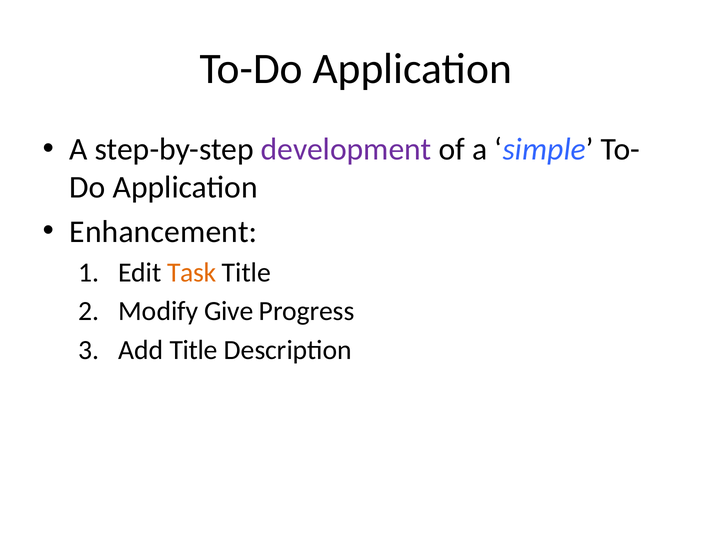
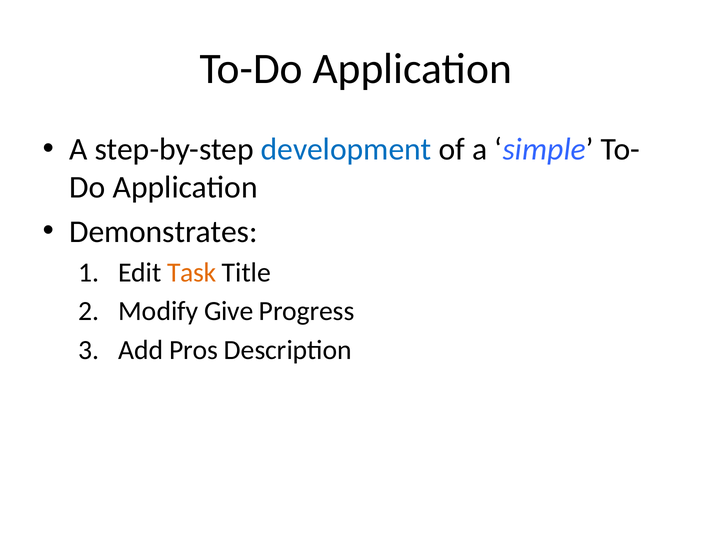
development colour: purple -> blue (346, 149)
Enhancement: Enhancement -> Demonstrates (164, 232)
Add Title: Title -> Pros (194, 350)
